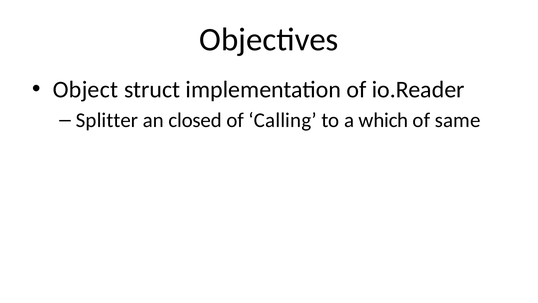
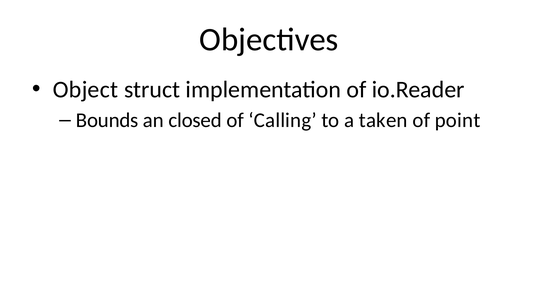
Splitter: Splitter -> Bounds (107, 120)
which: which -> taken (383, 120)
same: same -> point (458, 120)
